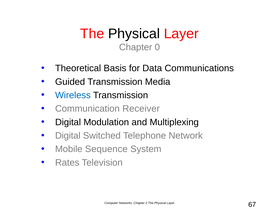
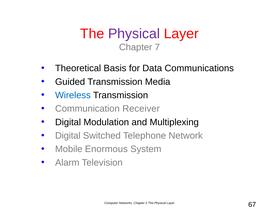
Physical colour: black -> purple (134, 34)
0: 0 -> 7 (157, 47)
Sequence: Sequence -> Enormous (106, 149)
Rates: Rates -> Alarm (67, 163)
